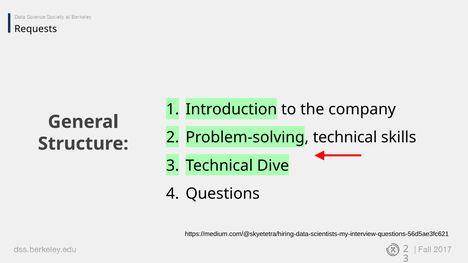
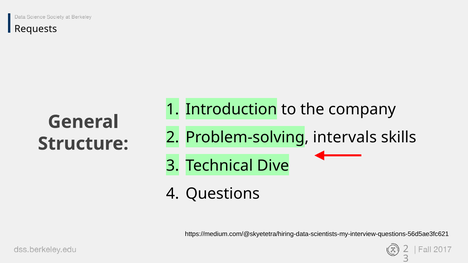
Problem-solving technical: technical -> intervals (345, 138)
